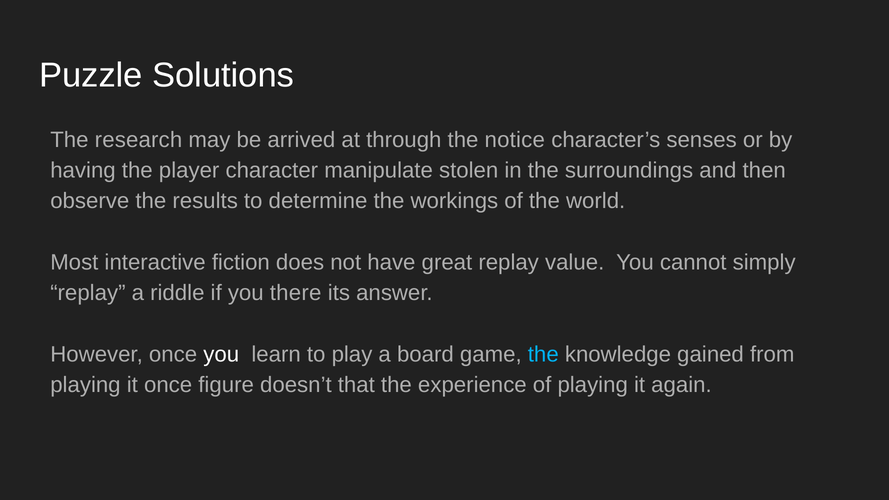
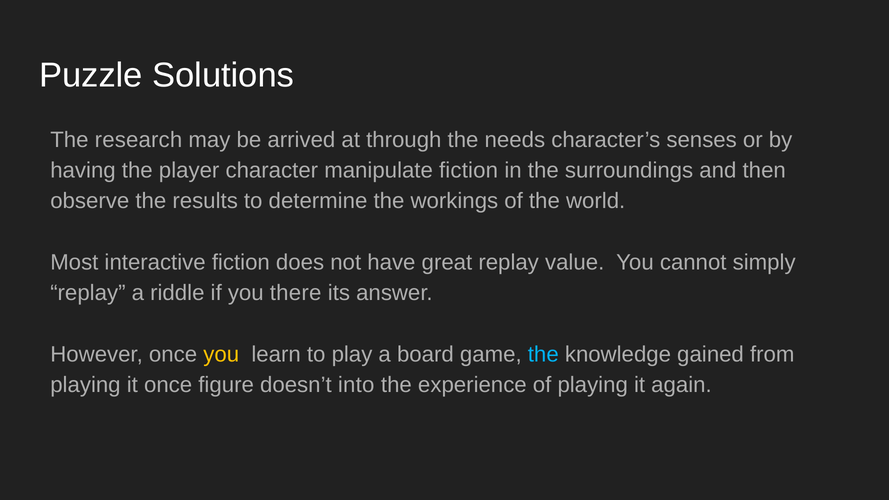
notice: notice -> needs (515, 140)
manipulate stolen: stolen -> fiction (469, 170)
you colour: white -> yellow (221, 354)
that: that -> into (356, 385)
